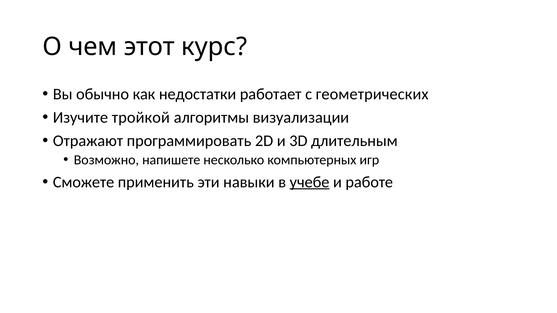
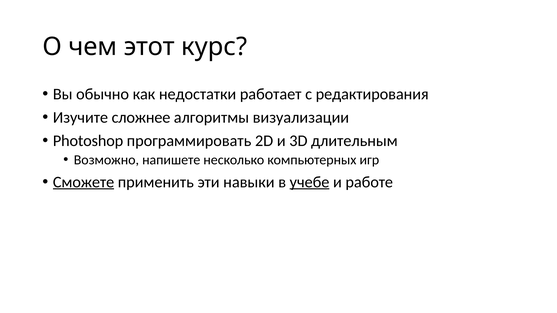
геометрических: геометрических -> редактирования (372, 94)
тройкой: тройкой -> сложнее (141, 118)
Отражают: Отражают -> Photoshop (88, 141)
Сможете underline: none -> present (84, 182)
